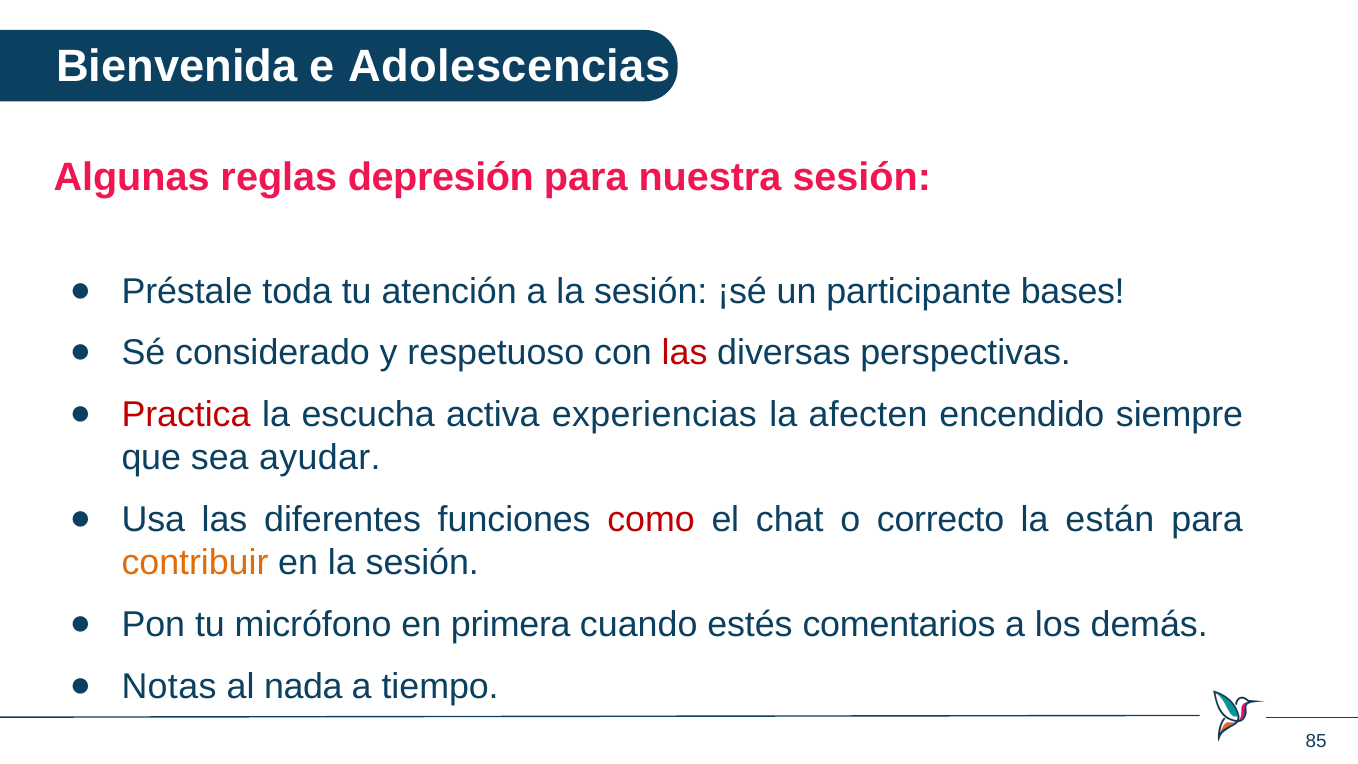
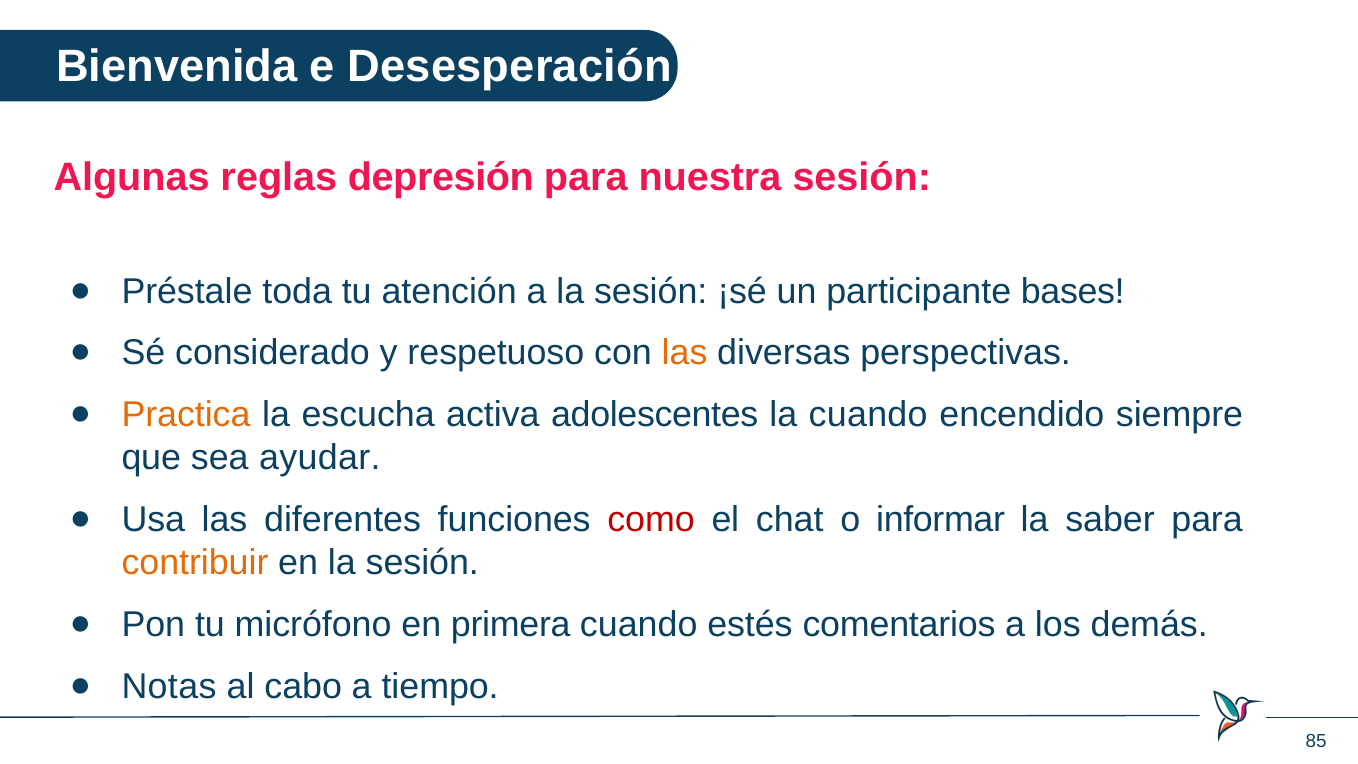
Adolescencias: Adolescencias -> Desesperación (510, 66)
las colour: red -> orange (685, 353)
Practica colour: red -> orange (186, 415)
experiencias: experiencias -> adolescentes (655, 415)
la afecten: afecten -> cuando (868, 415)
correcto: correcto -> informar (941, 520)
están: están -> saber (1110, 520)
nada: nada -> cabo (303, 687)
